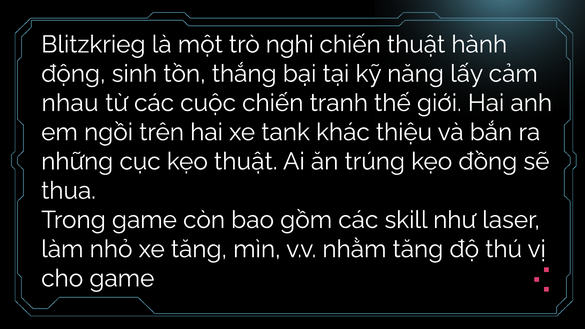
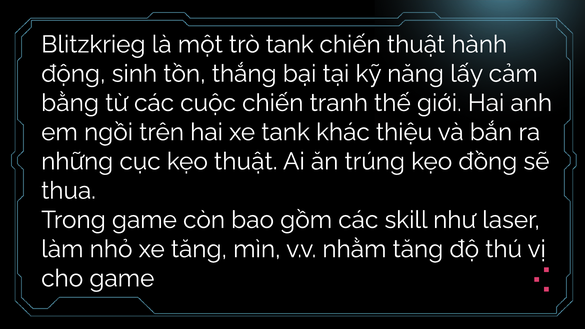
trò nghi: nghi -> tank (290, 44)
nhau: nhau -> bằng (70, 103)
